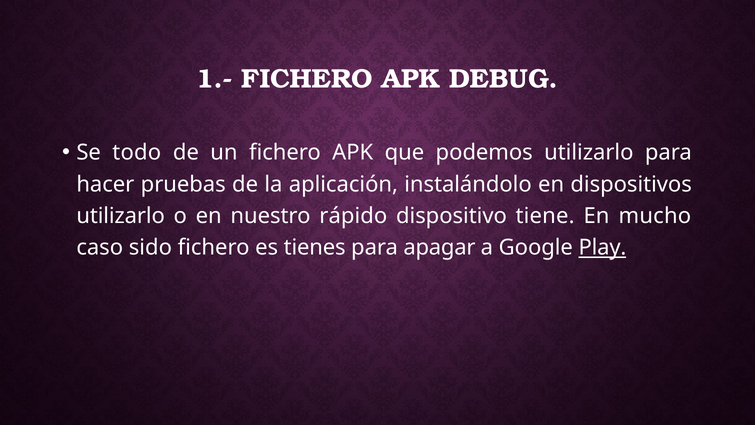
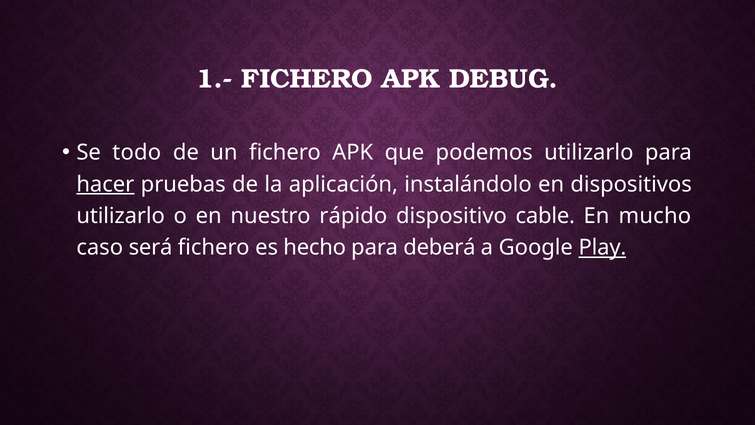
hacer underline: none -> present (105, 184)
tiene: tiene -> cable (545, 216)
sido: sido -> será (151, 247)
tienes: tienes -> hecho (315, 247)
apagar: apagar -> deberá (439, 247)
